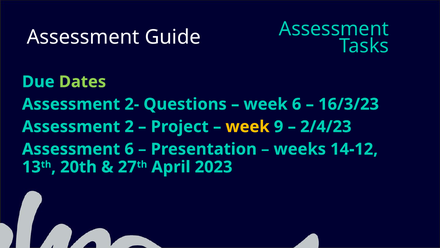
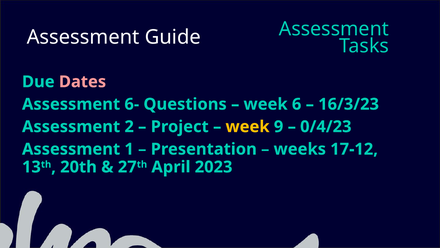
Dates colour: light green -> pink (83, 82)
2-: 2- -> 6- (132, 104)
2/4/23: 2/4/23 -> 0/4/23 (326, 126)
Assessment 6: 6 -> 1 (129, 149)
14-12: 14-12 -> 17-12 (354, 149)
